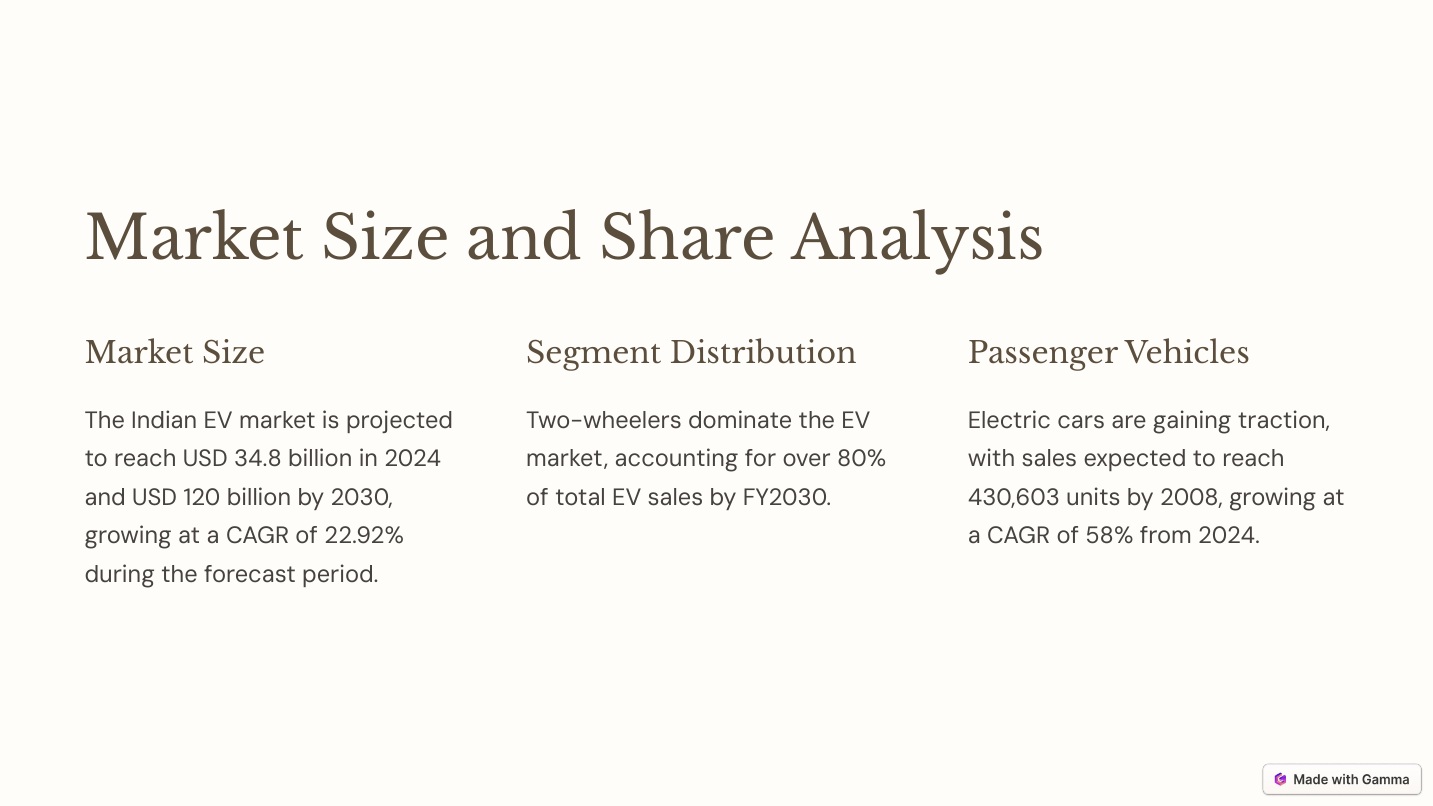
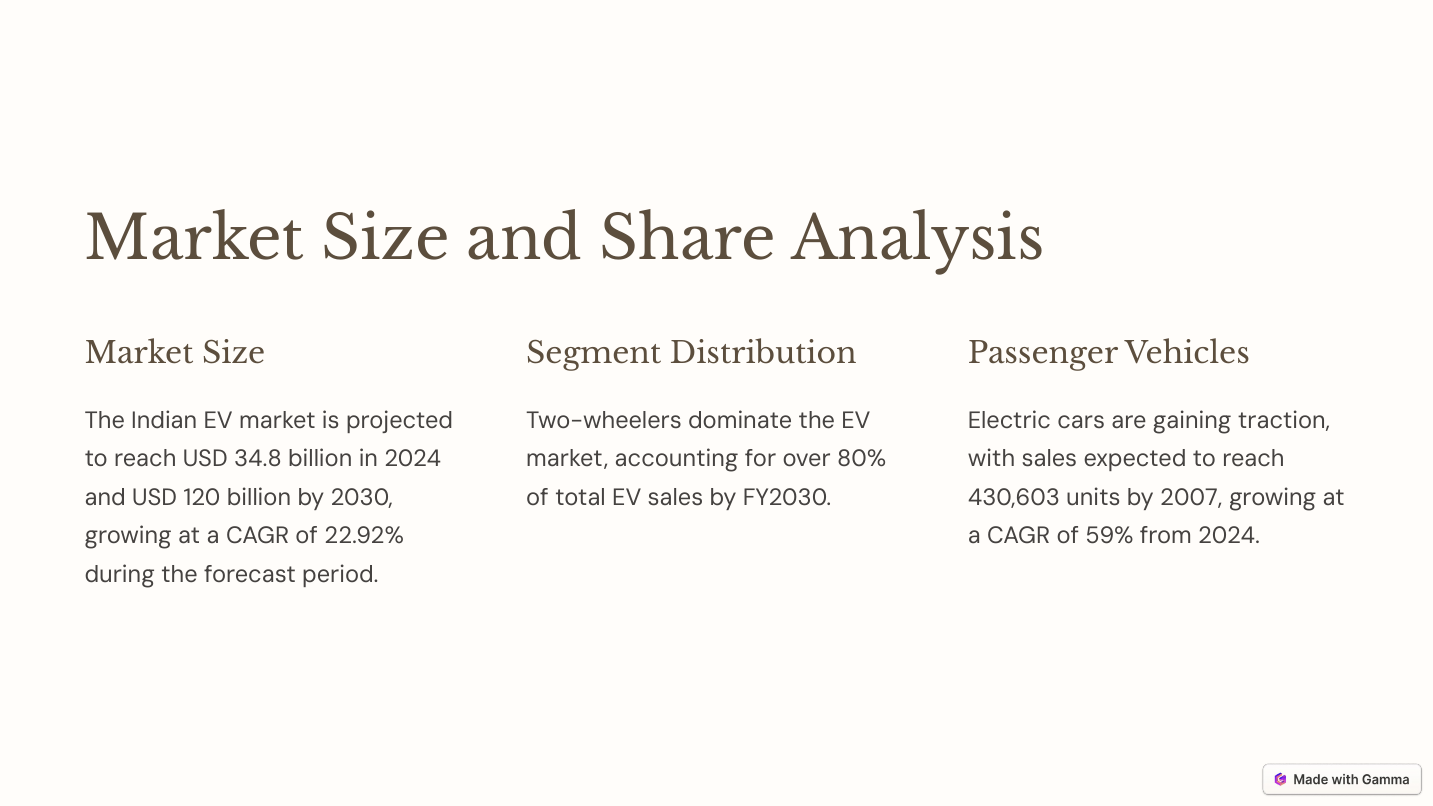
2008: 2008 -> 2007 (1191, 498)
58%: 58% -> 59% (1110, 536)
